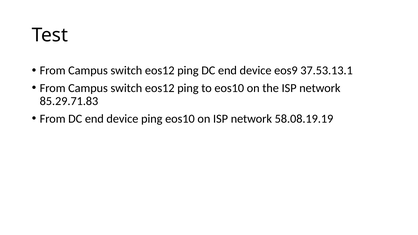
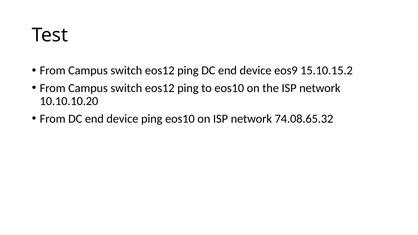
37.53.13.1: 37.53.13.1 -> 15.10.15.2 (327, 71)
85.29.71.83: 85.29.71.83 -> 10.10.10.20 (69, 101)
58.08.19.19: 58.08.19.19 -> 74.08.65.32 (304, 119)
